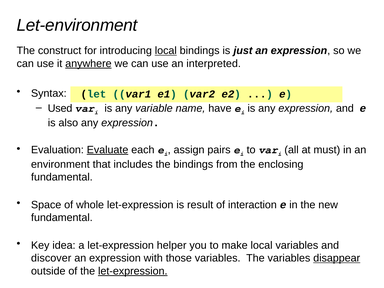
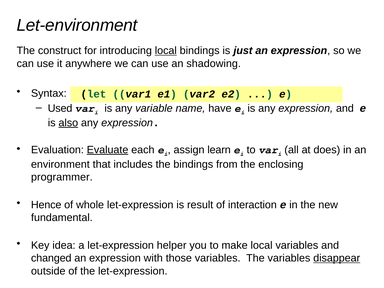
anywhere underline: present -> none (88, 63)
interpreted: interpreted -> shadowing (214, 63)
also underline: none -> present (68, 123)
pairs: pairs -> learn (219, 150)
must: must -> does (327, 150)
fundamental: fundamental -> programmer (62, 177)
Space: Space -> Hence (46, 205)
discover: discover -> changed (51, 258)
let-expression underline: present -> none (133, 271)
